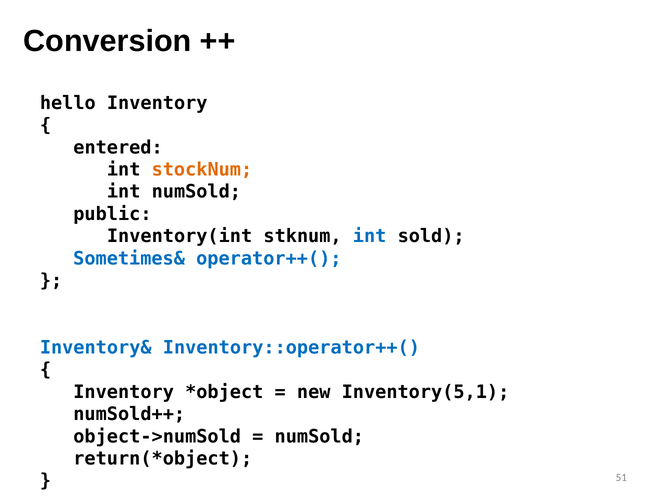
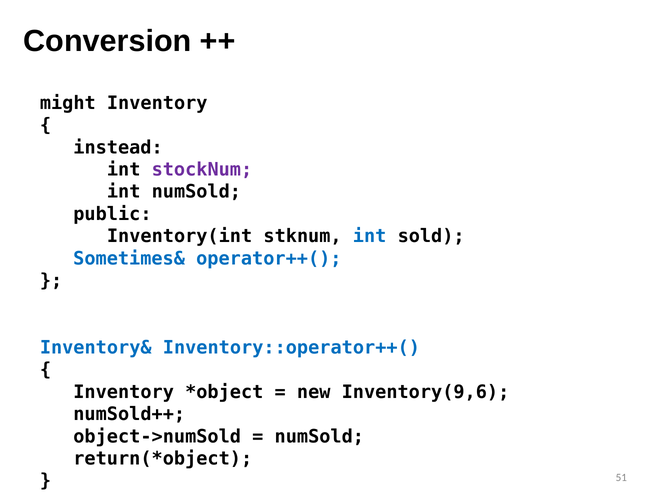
hello: hello -> might (68, 103)
entered: entered -> instead (118, 147)
stockNum colour: orange -> purple (202, 170)
Inventory(5,1: Inventory(5,1 -> Inventory(9,6 (426, 392)
